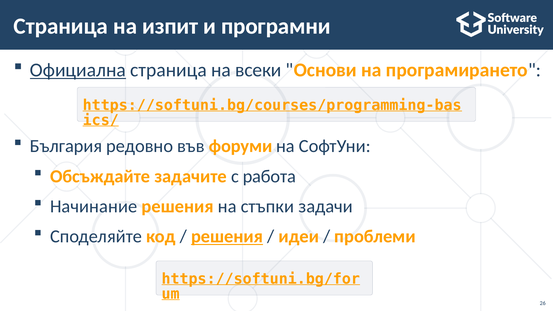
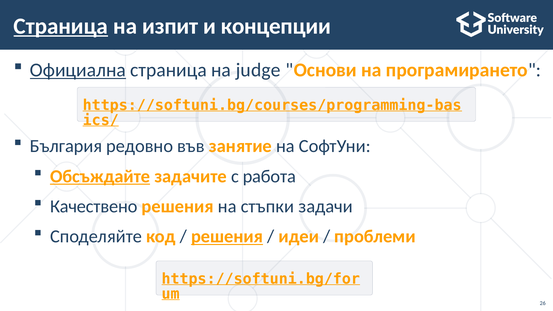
Страница underline: none -> present (61, 26)
програмни: програмни -> концепции (276, 26)
всеки: всеки -> judge (258, 70)
форуми: форуми -> занятие (240, 146)
Обсъждайте underline: none -> present (100, 176)
Начинание: Начинание -> Качествено (94, 206)
